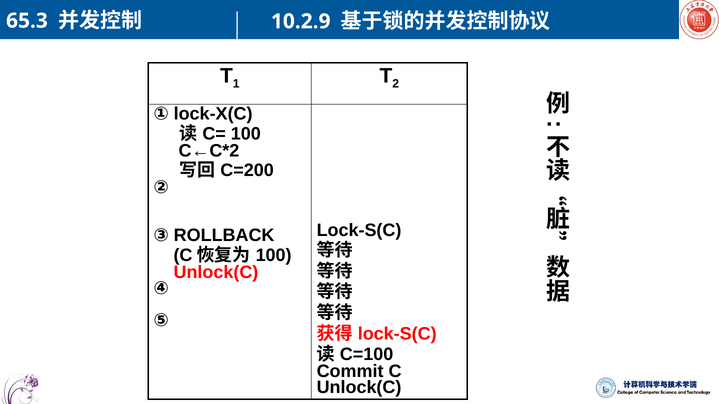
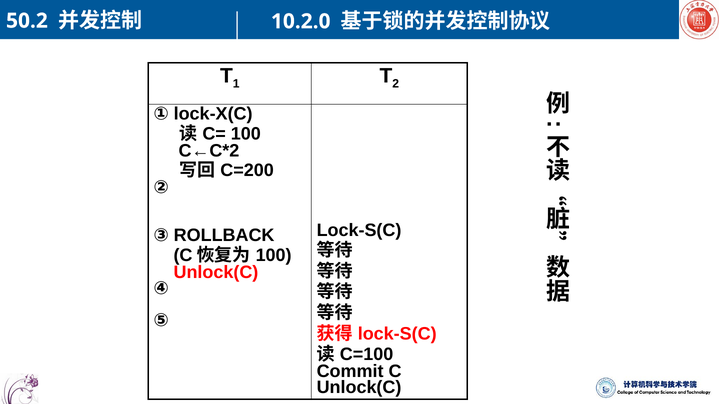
65.3: 65.3 -> 50.2 (27, 21)
10.2.9: 10.2.9 -> 10.2.0 (301, 21)
